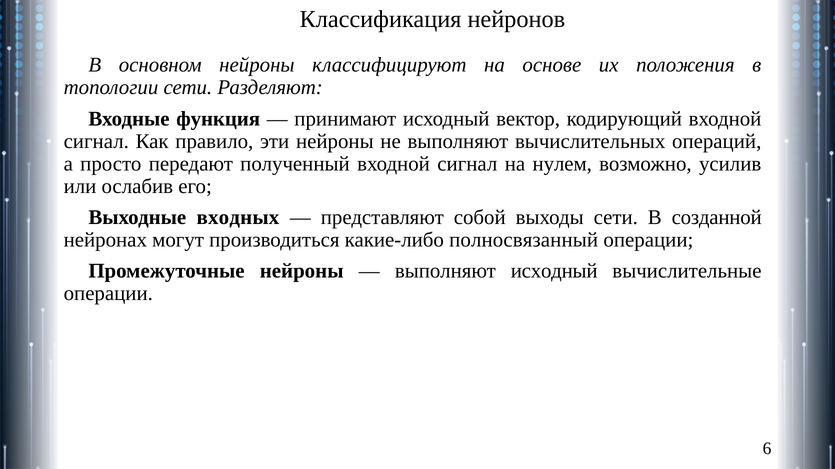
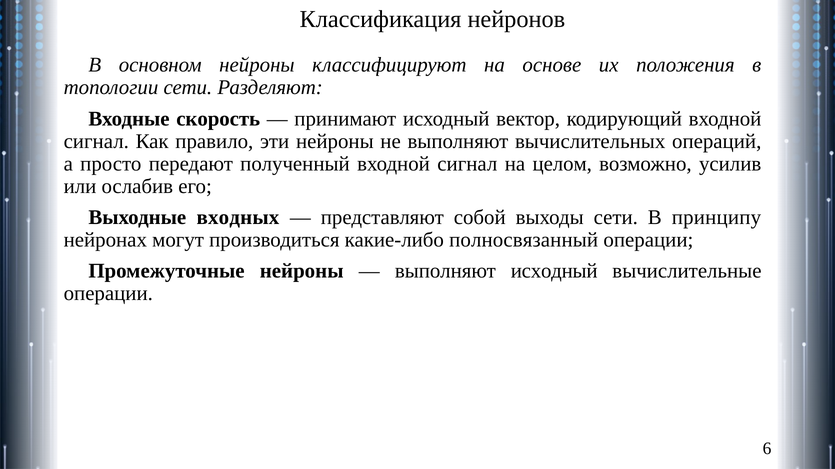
функция: функция -> скорость (218, 119)
нулем: нулем -> целом (562, 164)
созданной: созданной -> принципу (716, 218)
